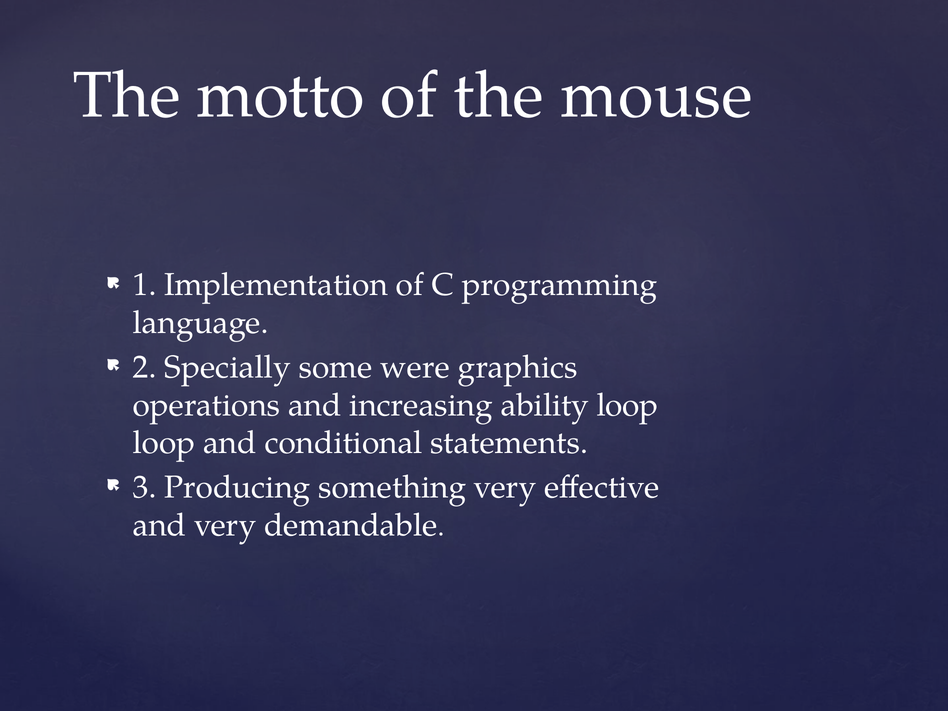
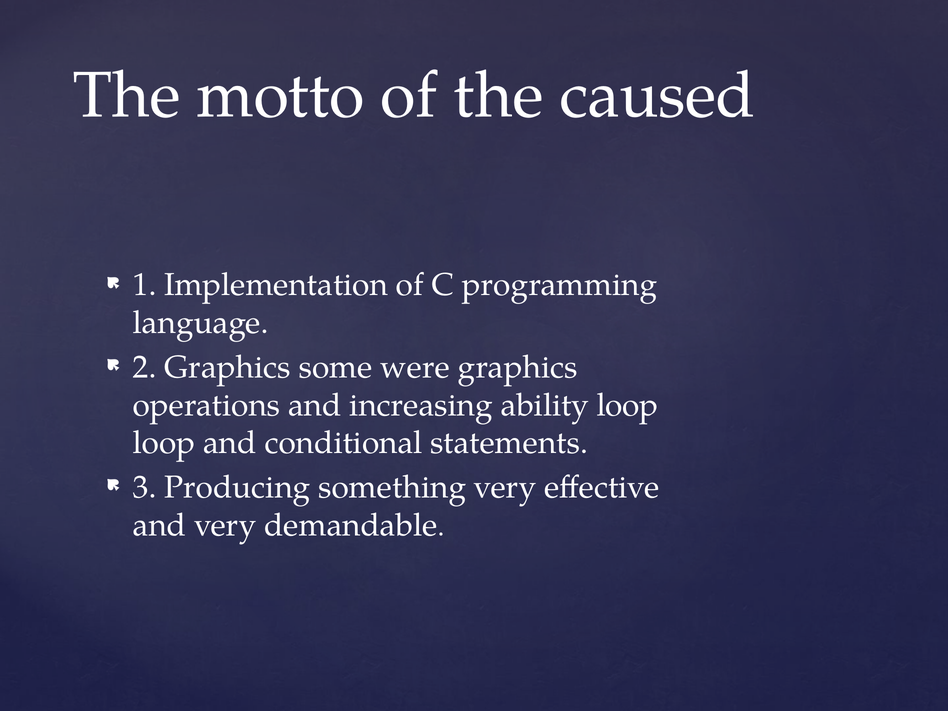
mouse: mouse -> caused (657, 95)
2 Specially: Specially -> Graphics (228, 367)
